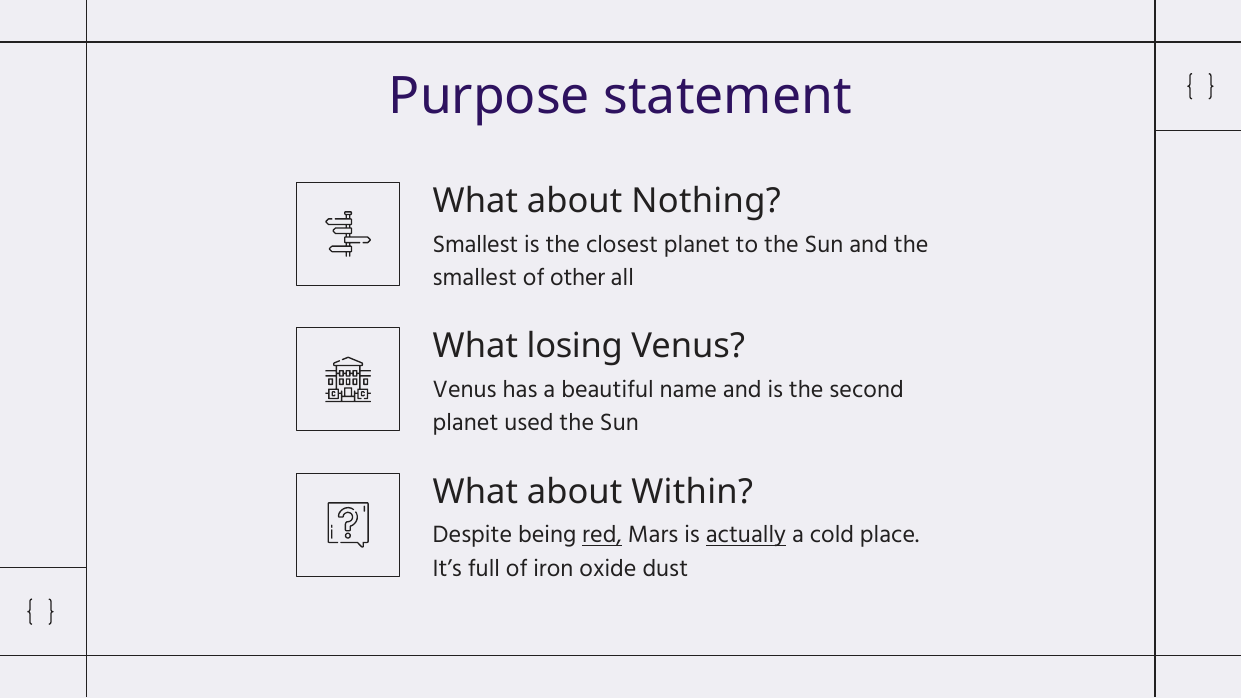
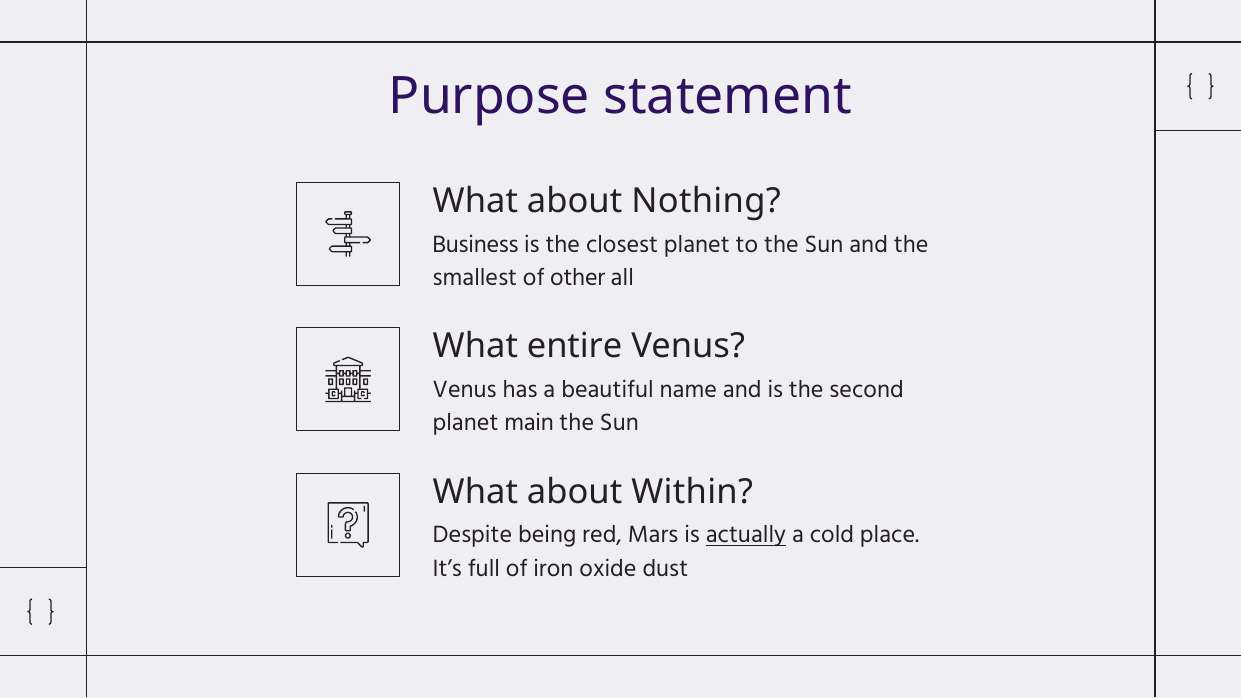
Smallest: Smallest -> Business (475, 244)
losing: losing -> entire (575, 347)
used: used -> main (529, 423)
red underline: present -> none (602, 535)
